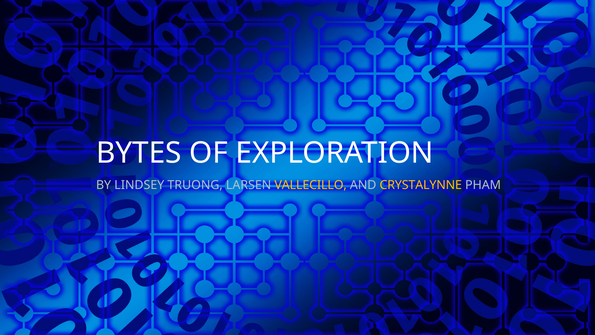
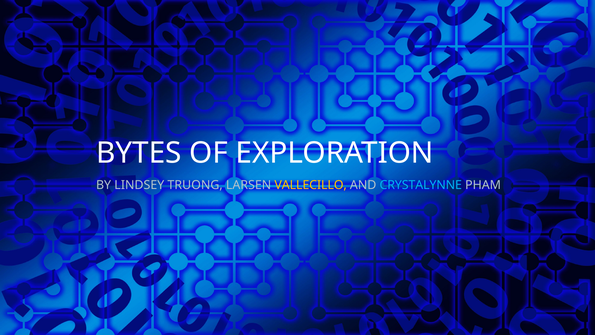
CRYSTALYNNE colour: yellow -> light blue (421, 185)
